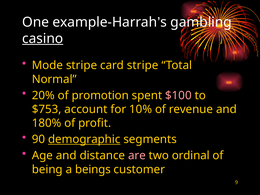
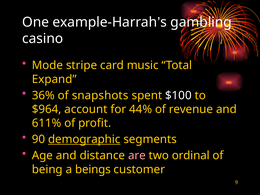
casino underline: present -> none (43, 39)
card stripe: stripe -> music (143, 65)
Normal: Normal -> Expand (54, 79)
20%: 20% -> 36% (43, 95)
promotion: promotion -> snapshots (100, 95)
$100 colour: pink -> white (178, 95)
$753: $753 -> $964 (47, 109)
10%: 10% -> 44% (141, 109)
180%: 180% -> 611% (47, 123)
